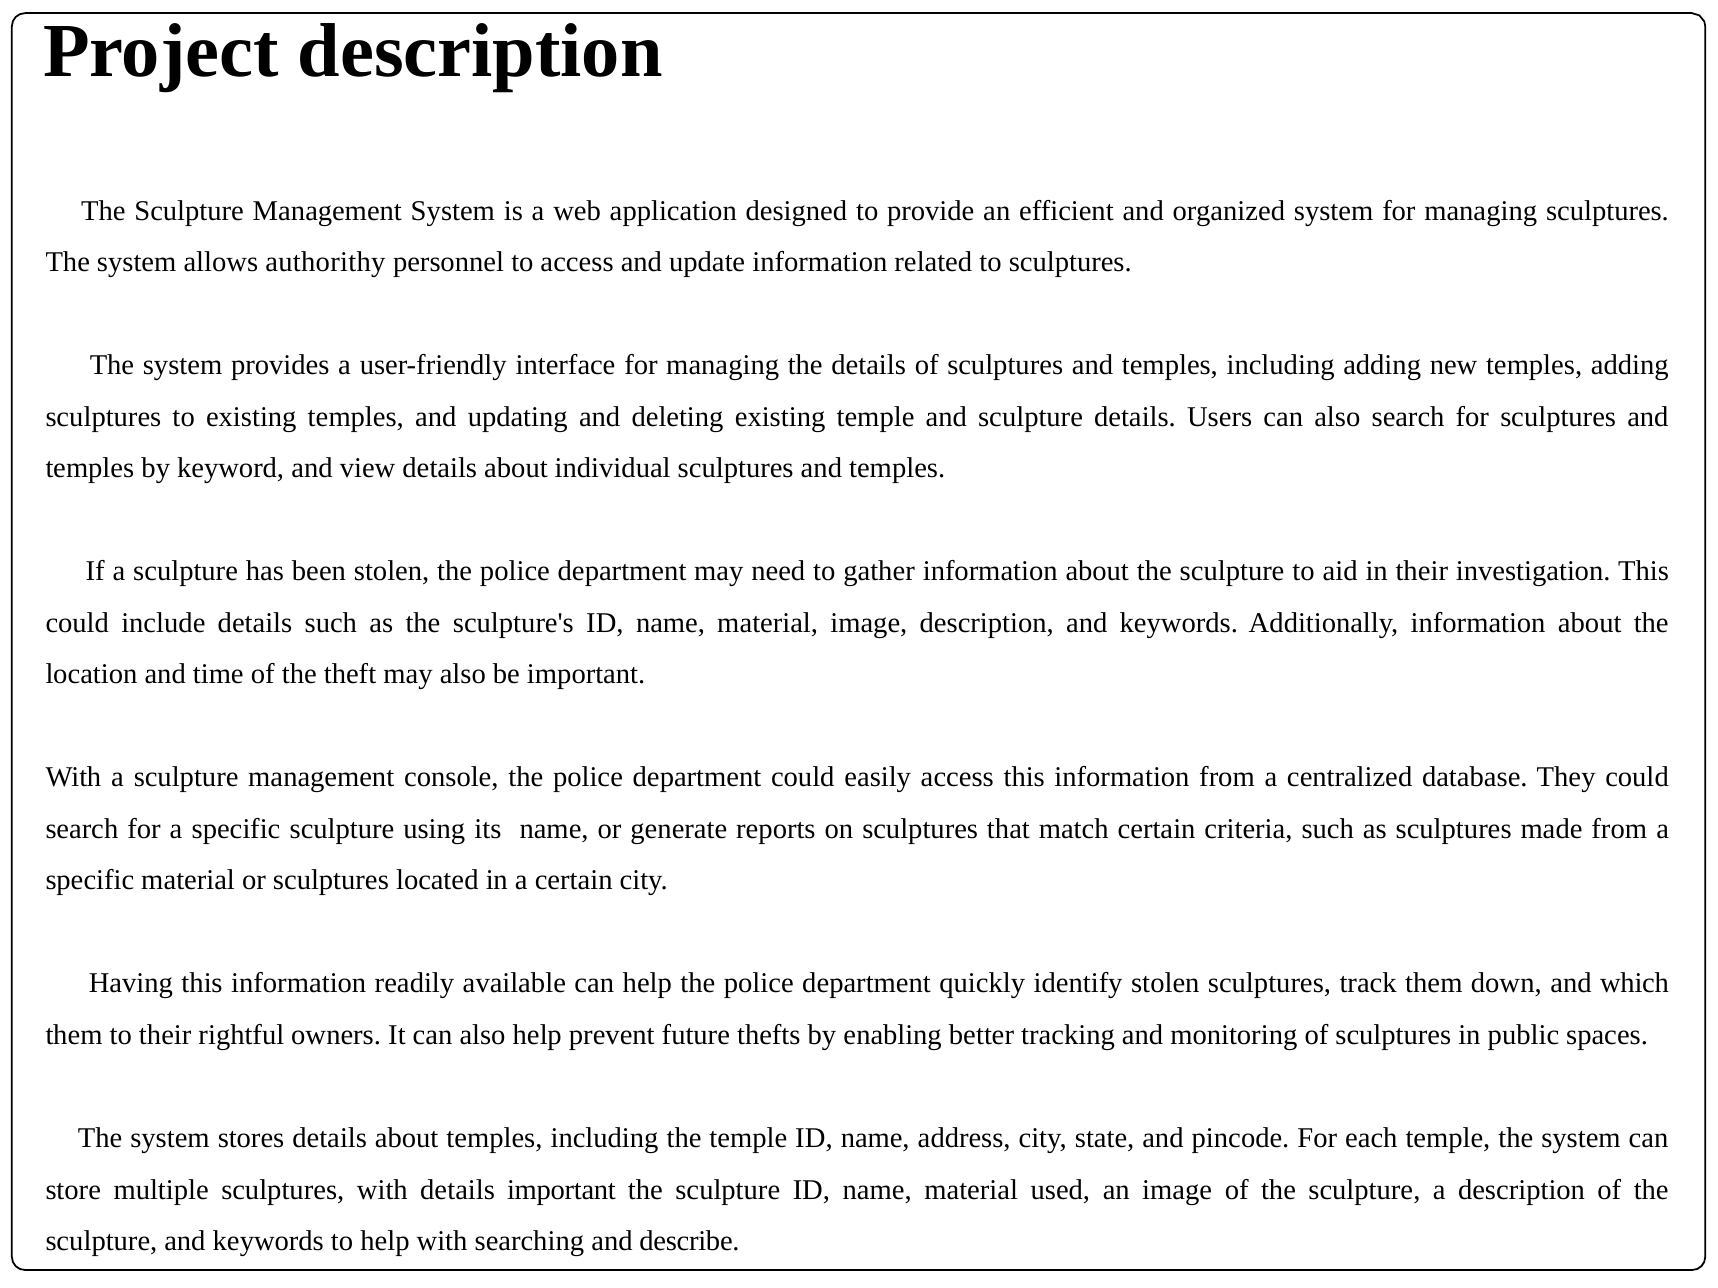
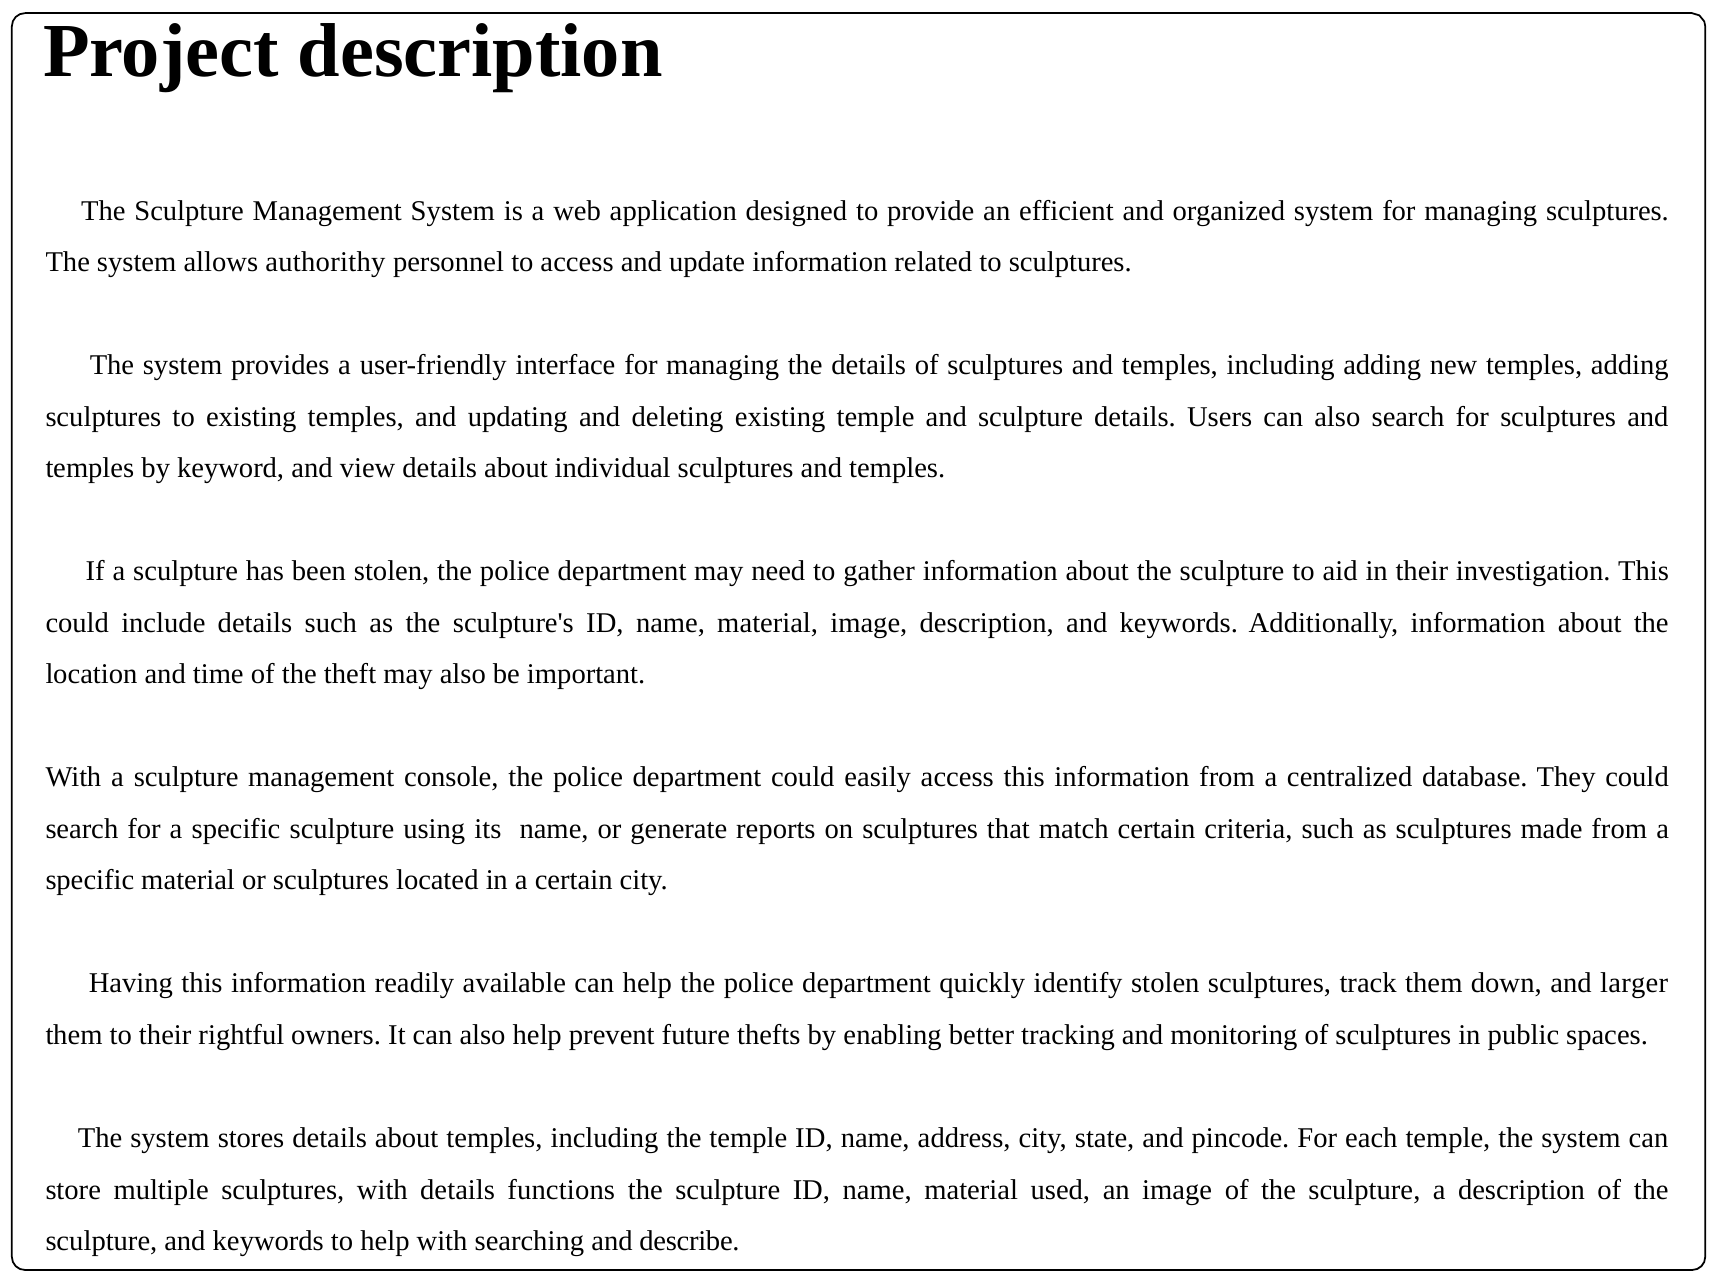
which: which -> larger (1634, 984)
details important: important -> functions (561, 1190)
